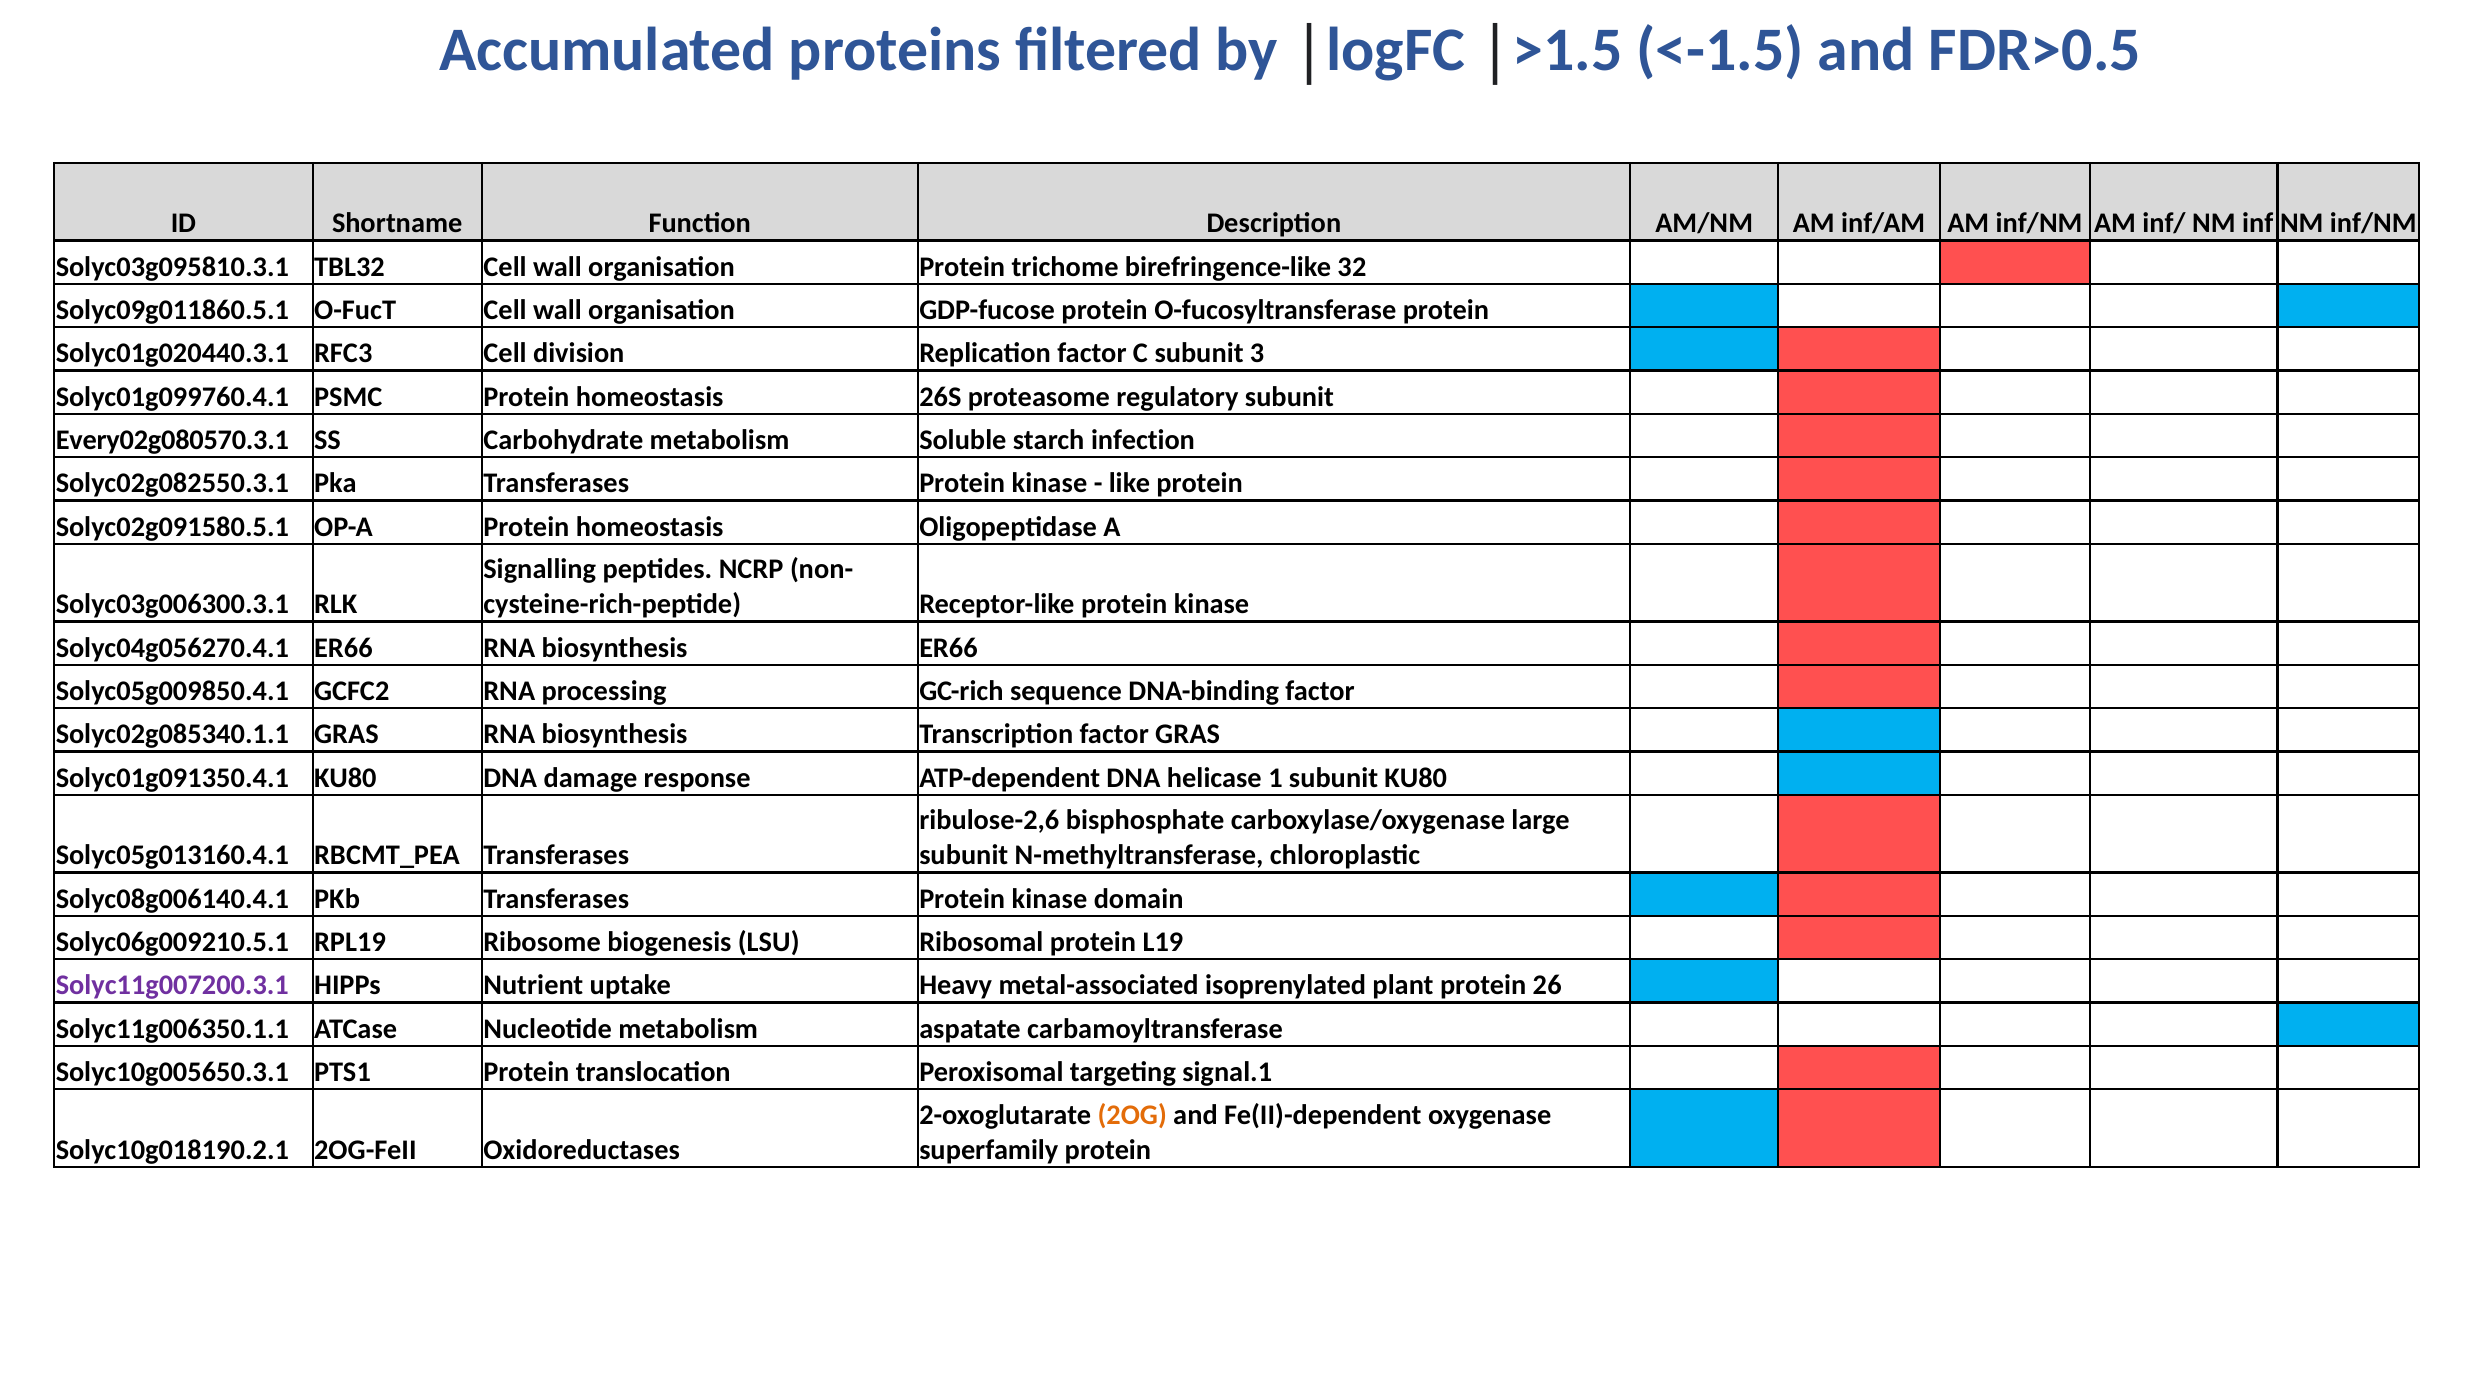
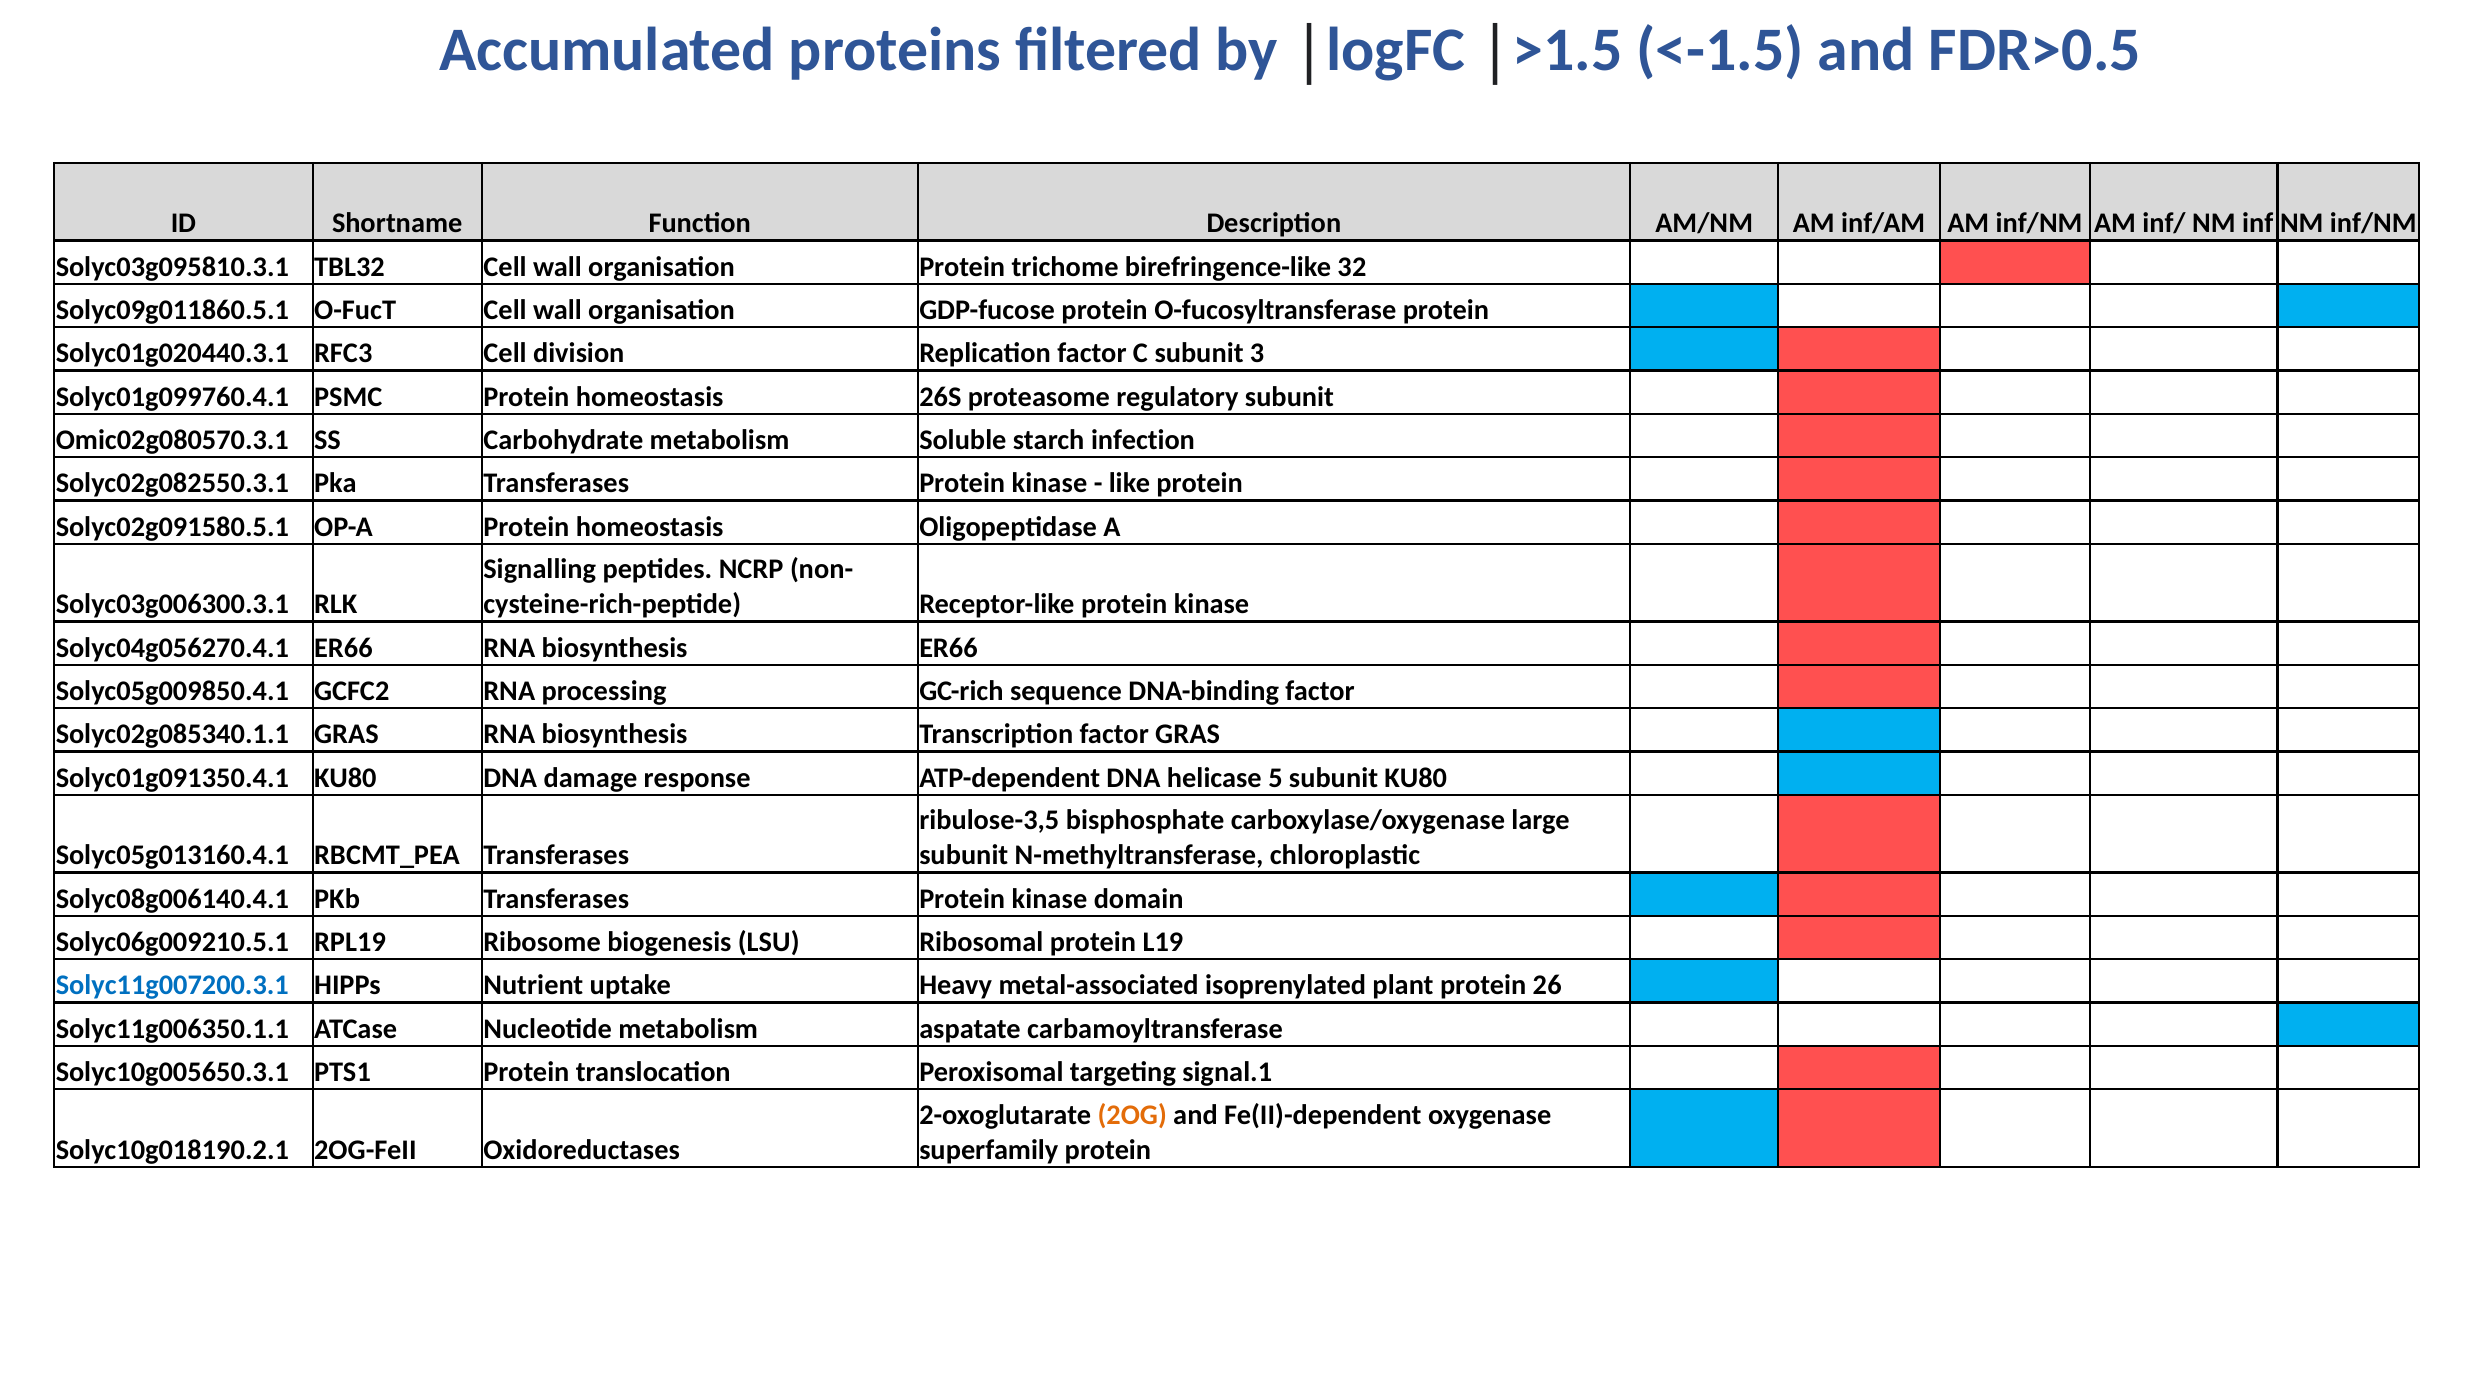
Every02g080570.3.1: Every02g080570.3.1 -> Omic02g080570.3.1 (172, 440)
1: 1 -> 5 (1276, 778)
ribulose-2,6: ribulose-2,6 -> ribulose-3,5 (989, 820)
Solyc11g007200.3.1 colour: purple -> blue (172, 985)
